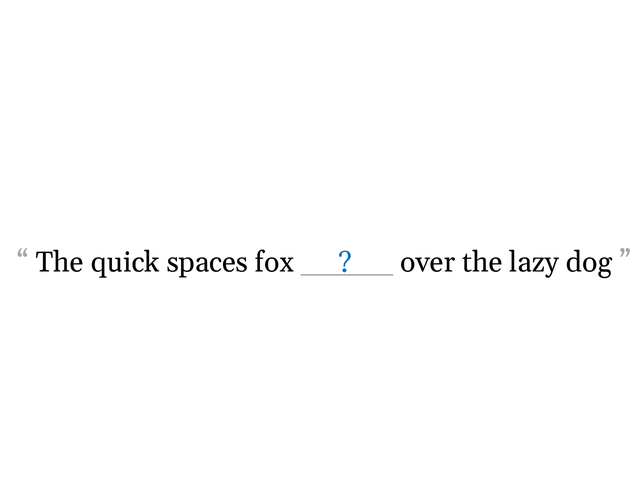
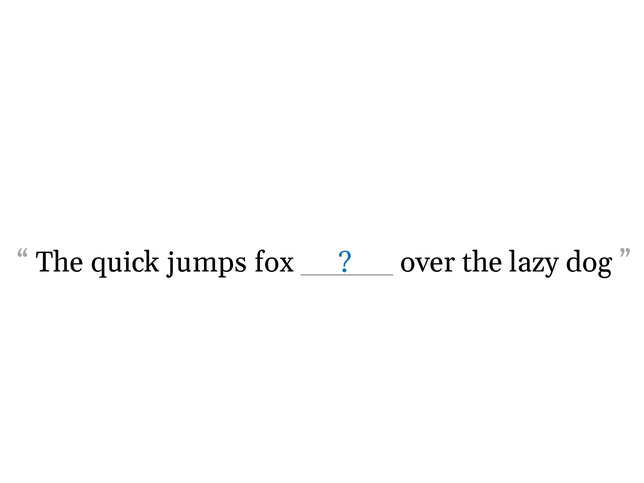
quick spaces: spaces -> jumps (207, 262)
